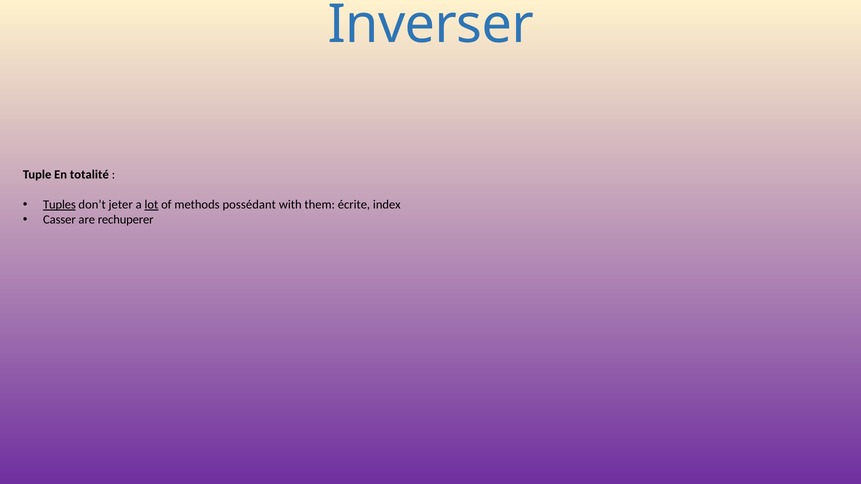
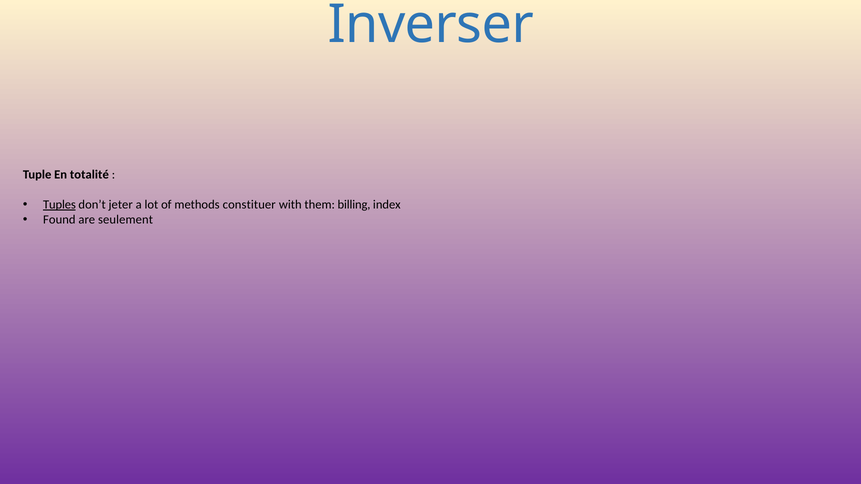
lot underline: present -> none (151, 205)
possédant: possédant -> constituer (249, 205)
écrite: écrite -> billing (354, 205)
Casser: Casser -> Found (59, 220)
rechuperer: rechuperer -> seulement (126, 220)
